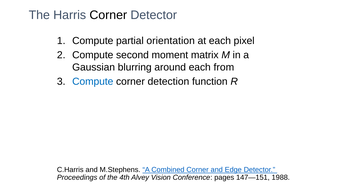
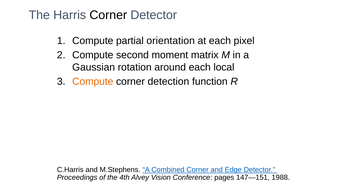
blurring: blurring -> rotation (135, 67)
from: from -> local (224, 67)
Compute colour: blue -> orange (93, 81)
